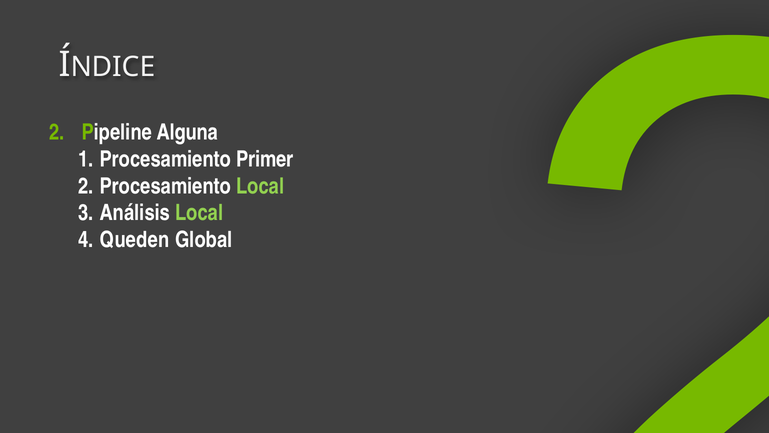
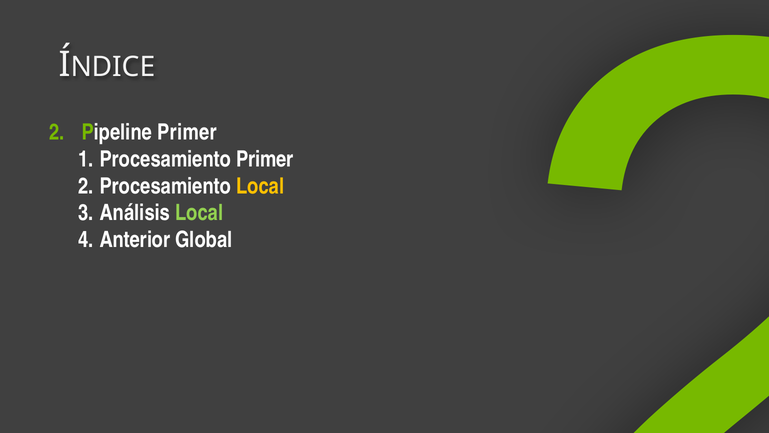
Pipeline Alguna: Alguna -> Primer (187, 132)
Local colour: light green -> yellow (260, 186)
Queden: Queden -> Anterior (135, 240)
